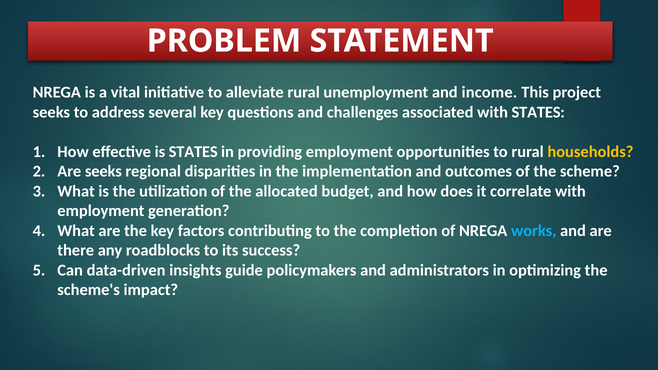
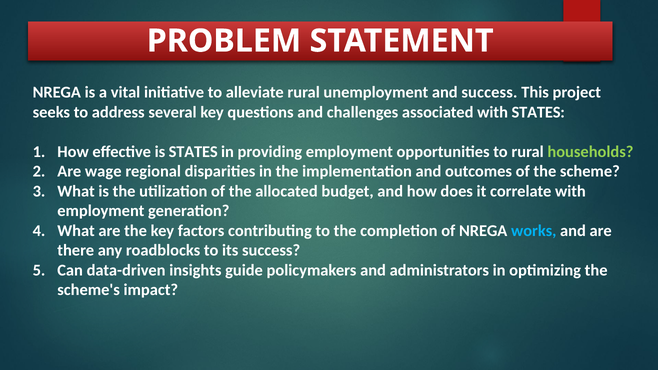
and income: income -> success (489, 93)
households colour: yellow -> light green (590, 152)
Are seeks: seeks -> wage (103, 172)
